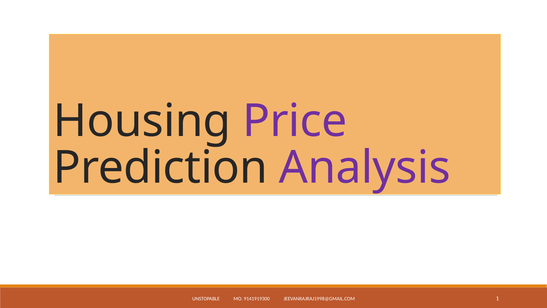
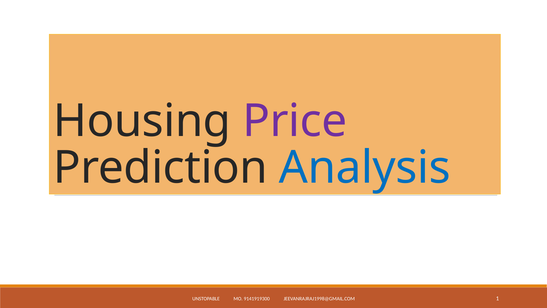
Analysis colour: purple -> blue (365, 168)
